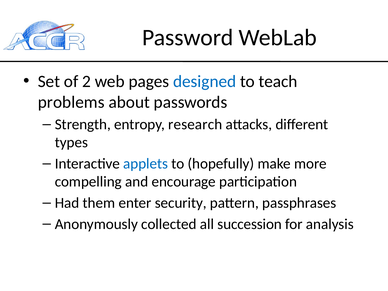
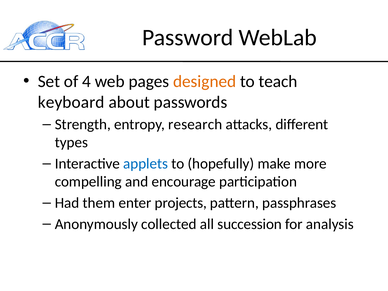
2: 2 -> 4 (87, 81)
designed colour: blue -> orange (205, 81)
problems: problems -> keyboard (71, 102)
security: security -> projects (181, 203)
